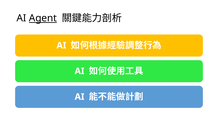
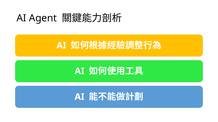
Agent underline: present -> none (43, 18)
